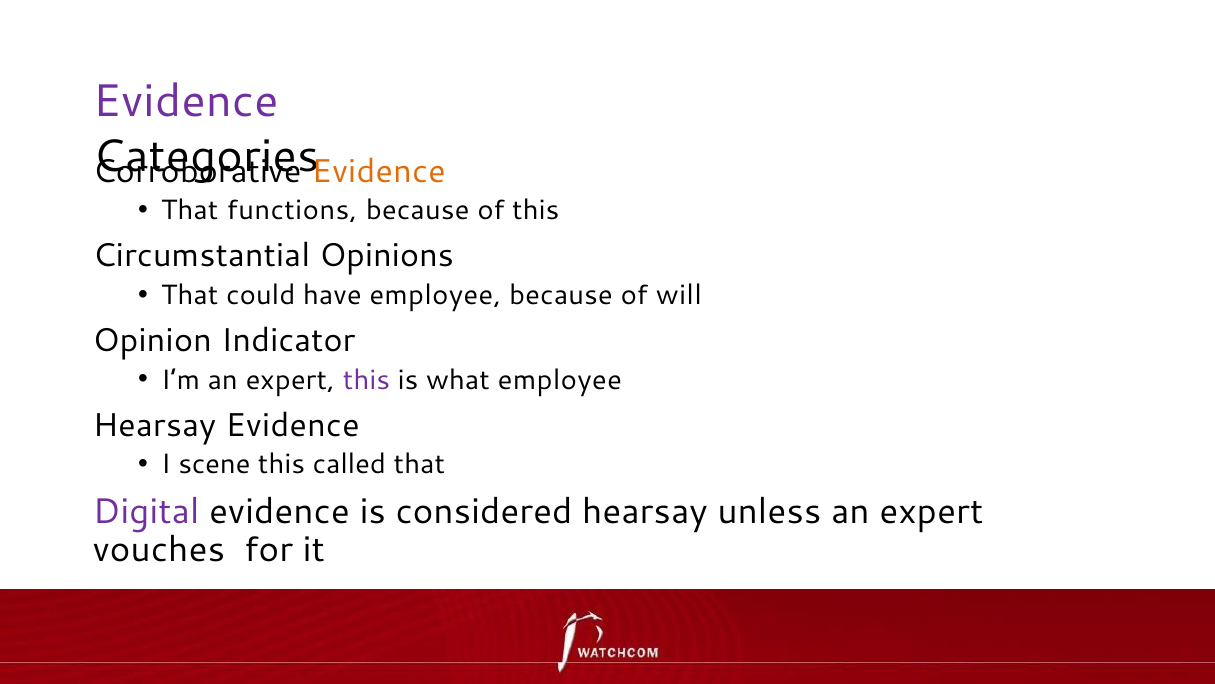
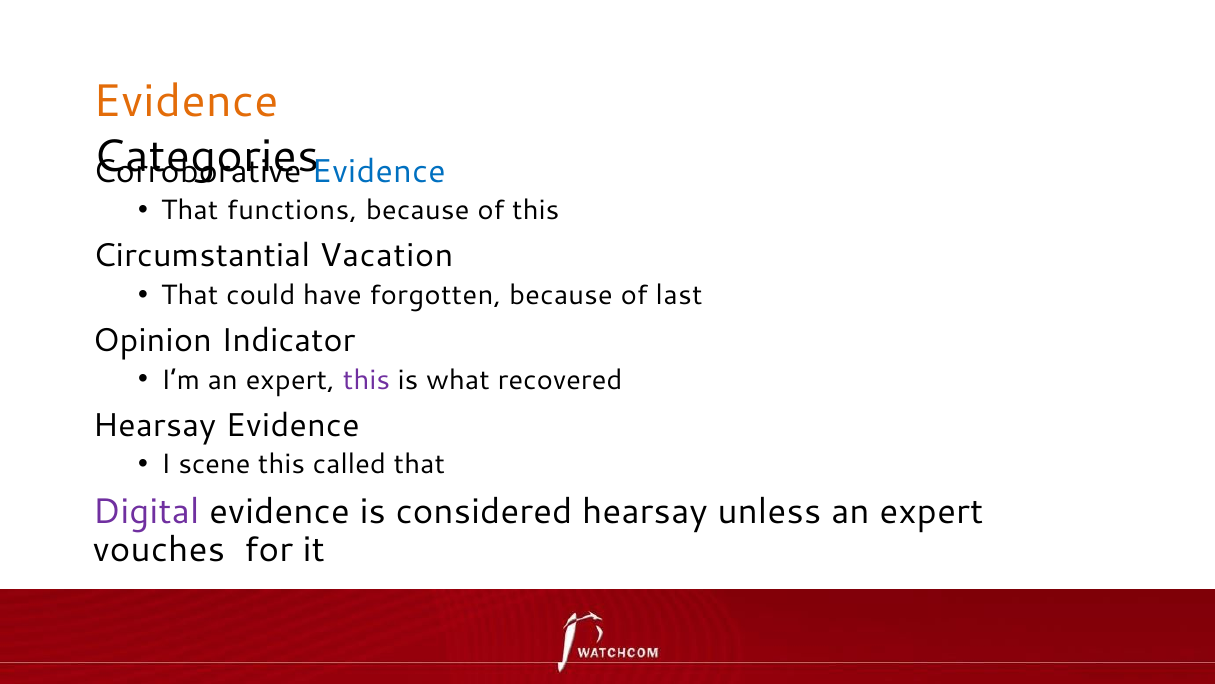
Evidence colour: purple -> orange (186, 102)
Evidence colour: orange -> blue (379, 171)
Opinions: Opinions -> Vacation (386, 256)
have employee: employee -> forgotten (435, 295)
will: will -> last (679, 295)
what employee: employee -> recovered (560, 380)
